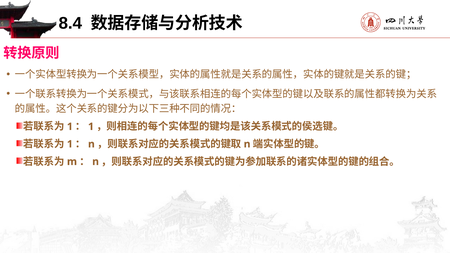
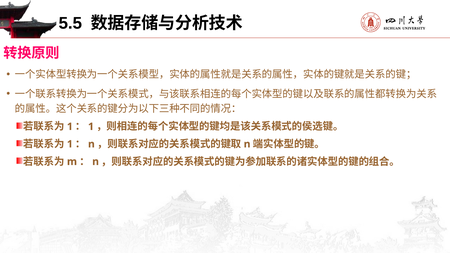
8.4: 8.4 -> 5.5 (70, 23)
